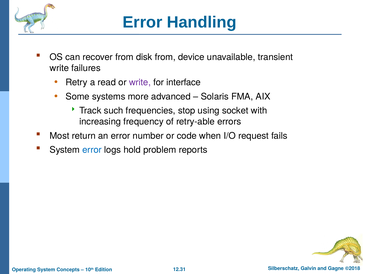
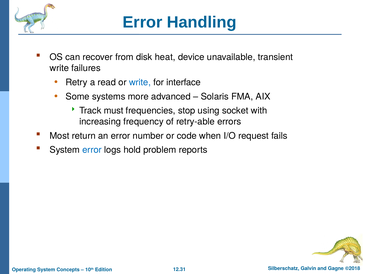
disk from: from -> heat (165, 57)
write colour: purple -> blue (140, 82)
such: such -> must (114, 111)
